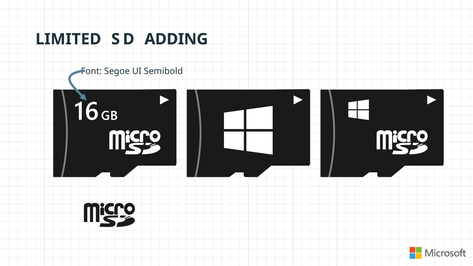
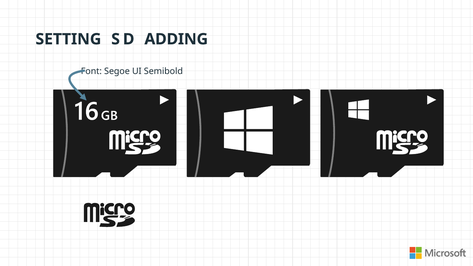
LIMITED: LIMITED -> SETTING (68, 39)
